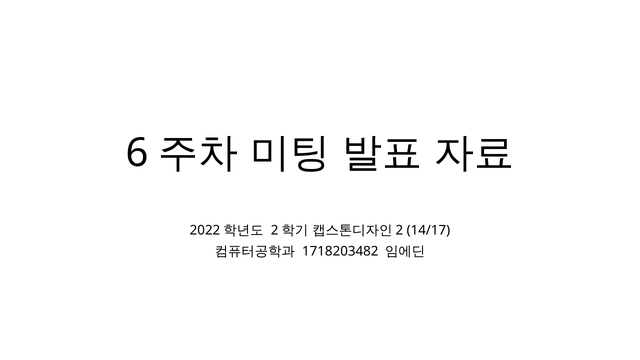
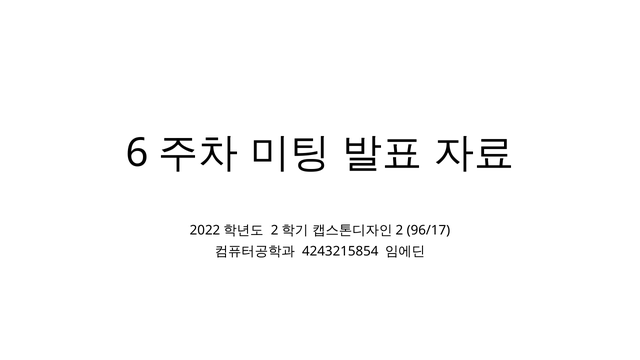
14/17: 14/17 -> 96/17 (428, 230)
1718203482: 1718203482 -> 4243215854 (340, 251)
